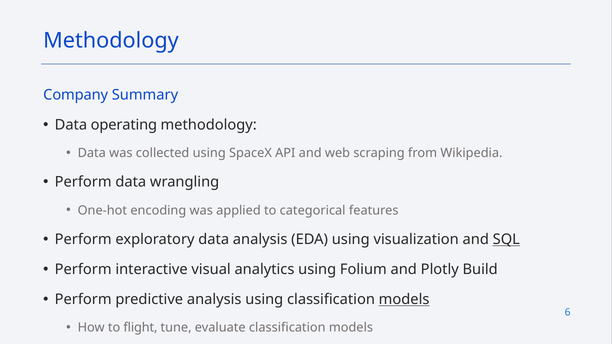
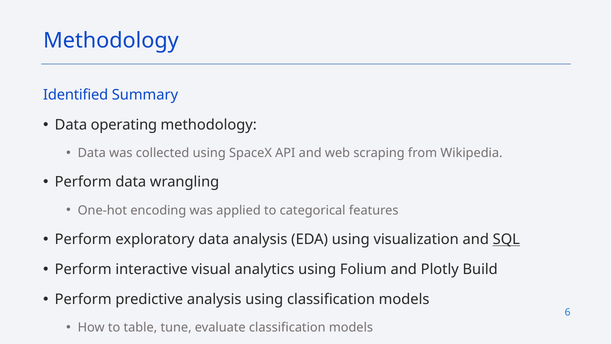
Company: Company -> Identified (76, 95)
models underline: present -> none (404, 300)
flight: flight -> table (140, 328)
